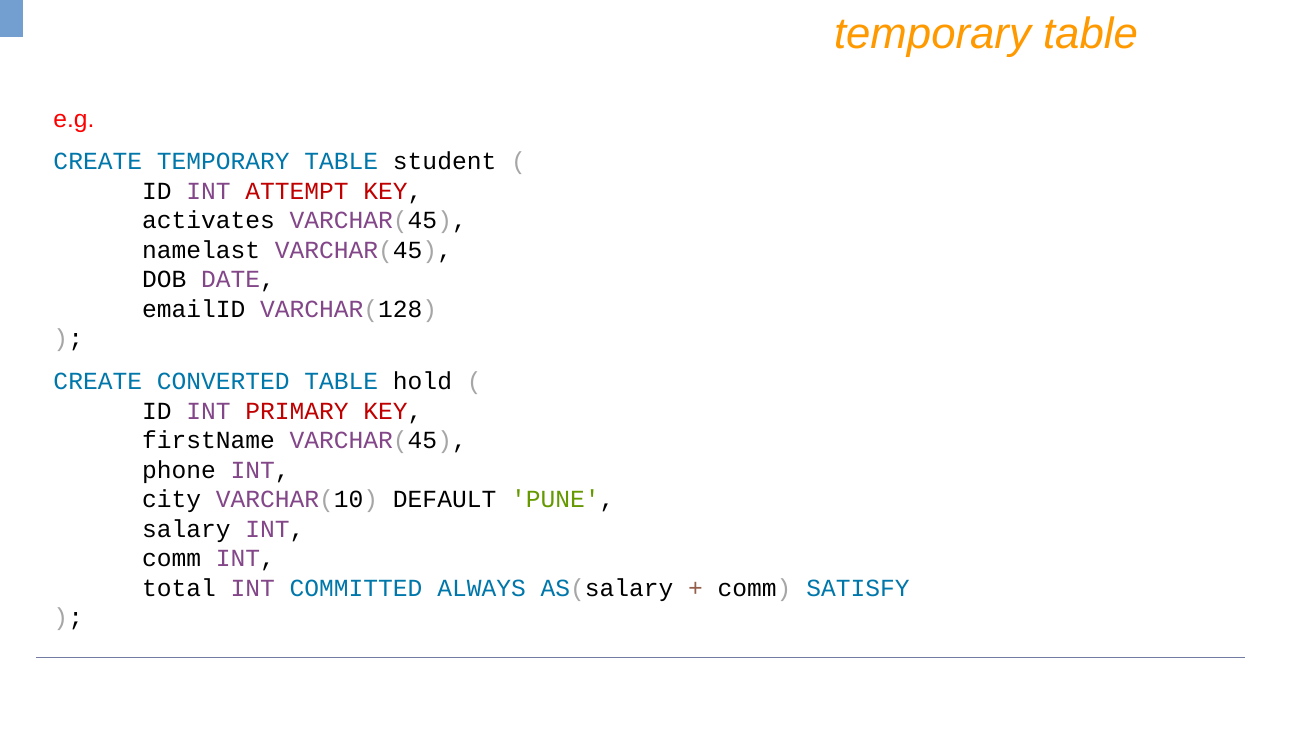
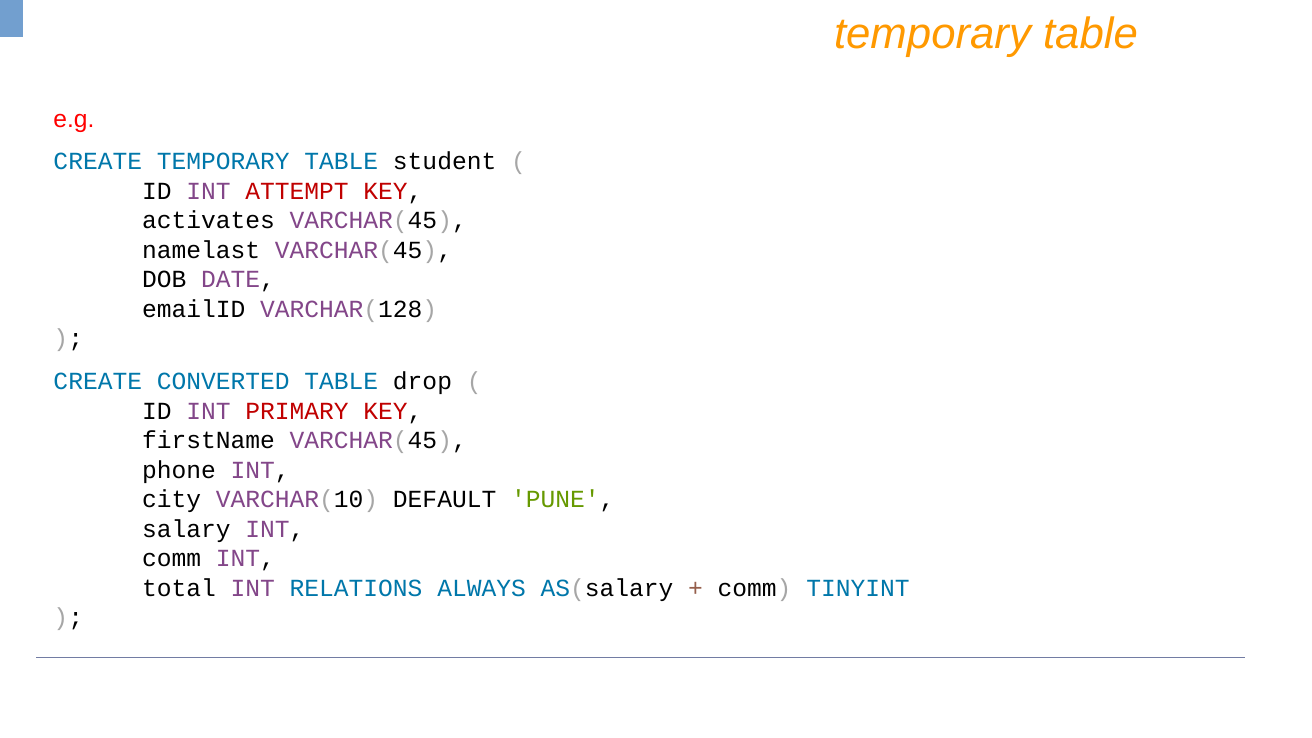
hold: hold -> drop (422, 381)
COMMITTED: COMMITTED -> RELATIONS (356, 588)
SATISFY: SATISFY -> TINYINT (858, 588)
